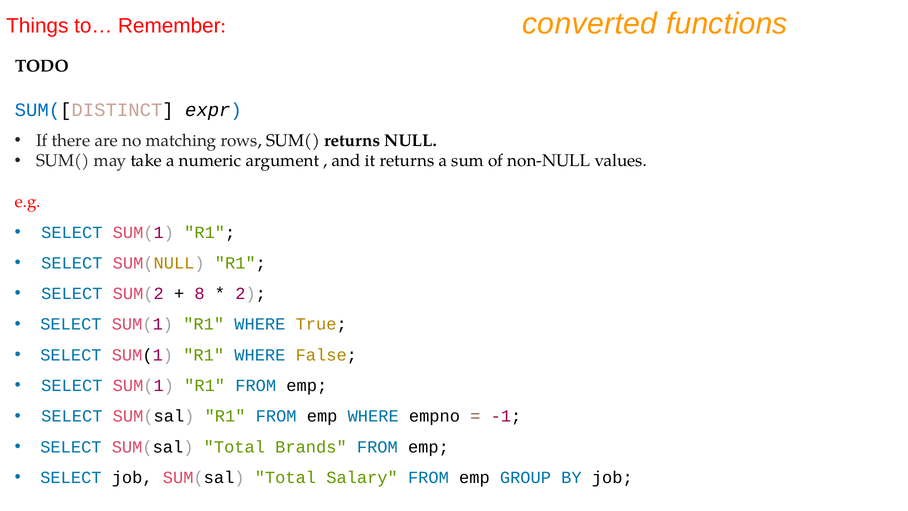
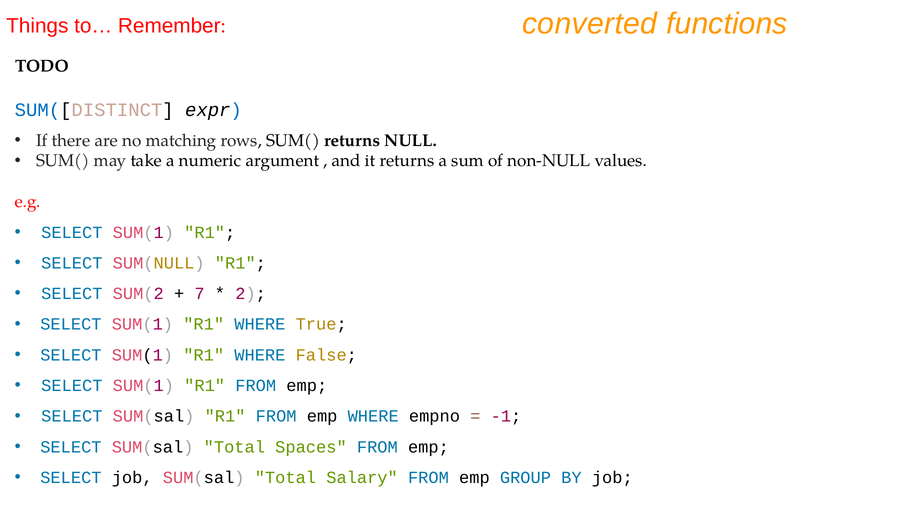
8: 8 -> 7 (200, 294)
Brands: Brands -> Spaces (311, 447)
